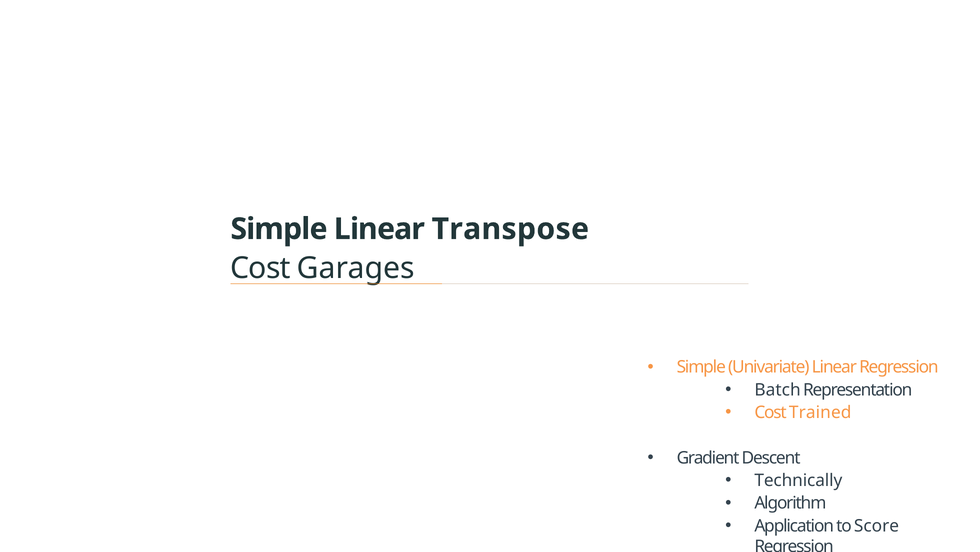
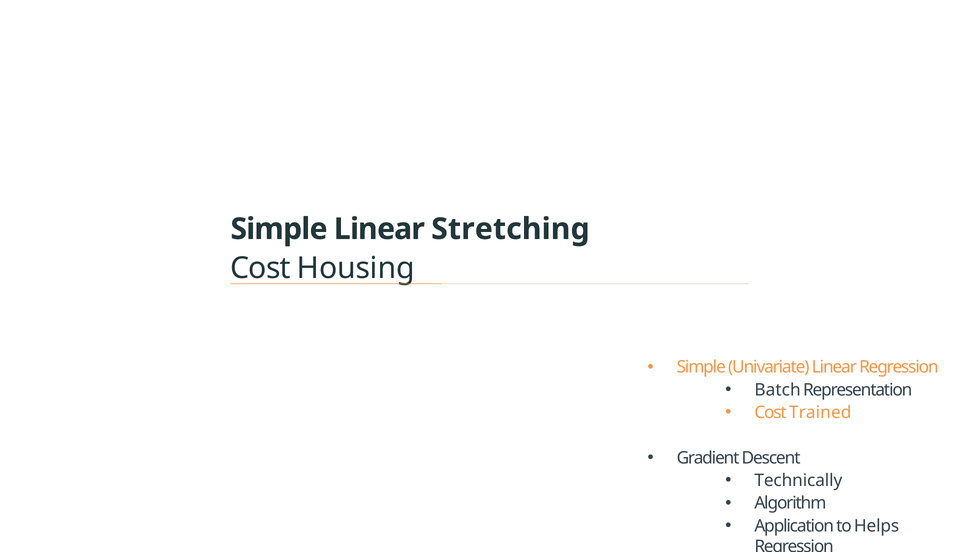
Transpose: Transpose -> Stretching (510, 229)
Garages: Garages -> Housing (356, 268)
Score: Score -> Helps (877, 525)
